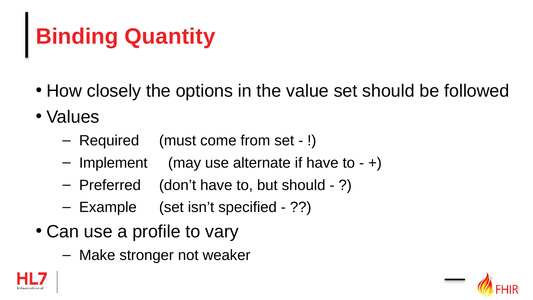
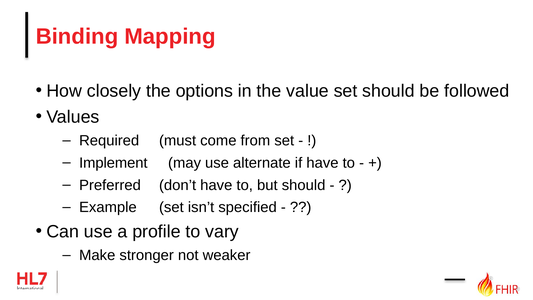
Quantity: Quantity -> Mapping (170, 36)
